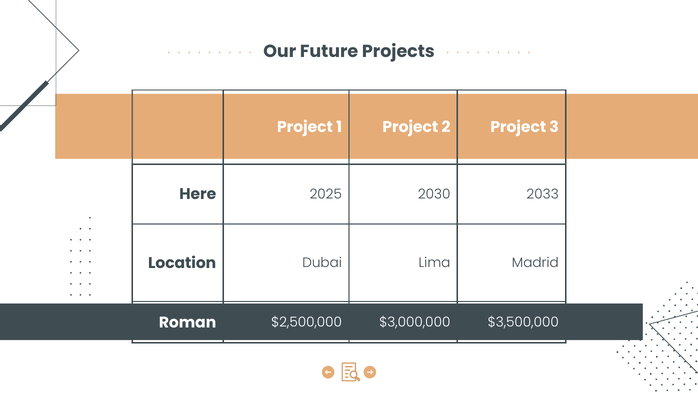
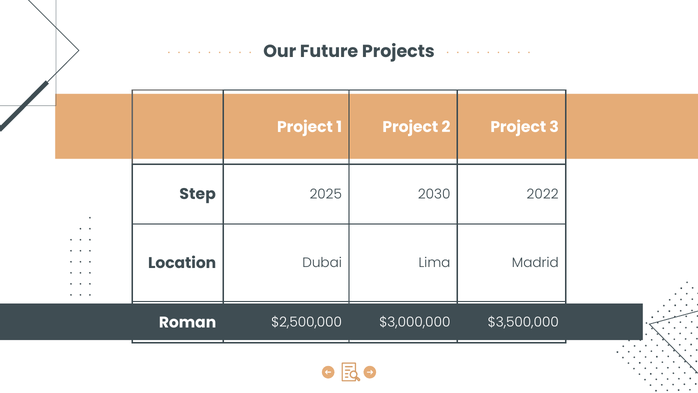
Here: Here -> Step (198, 194)
2033: 2033 -> 2022 (543, 194)
